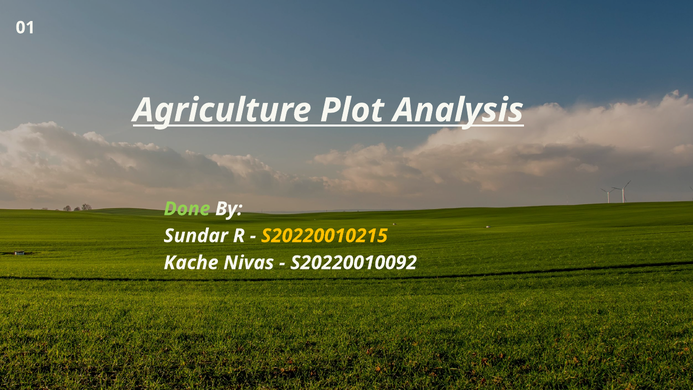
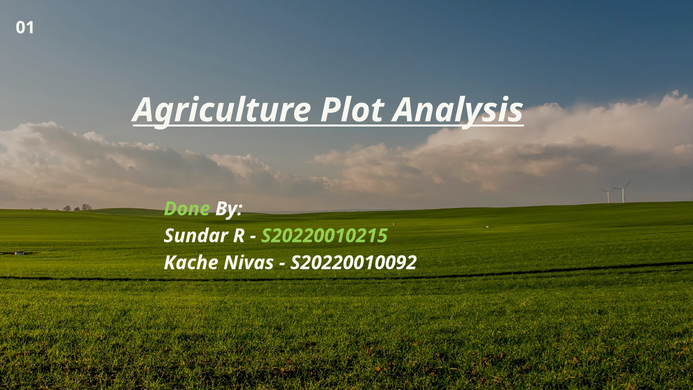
S20220010215 colour: yellow -> light green (324, 236)
